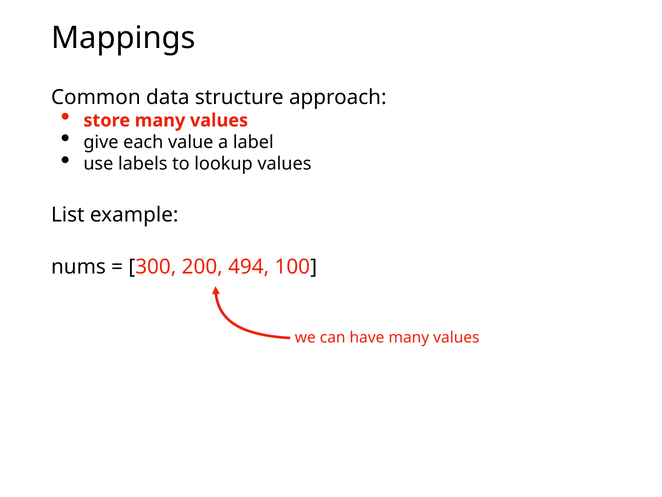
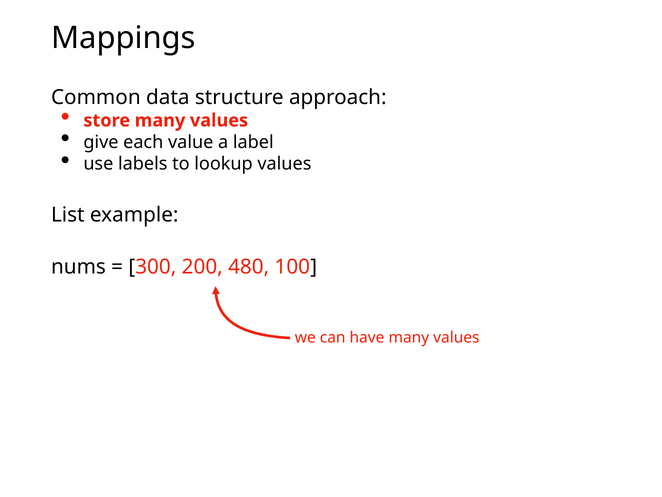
494: 494 -> 480 (249, 266)
